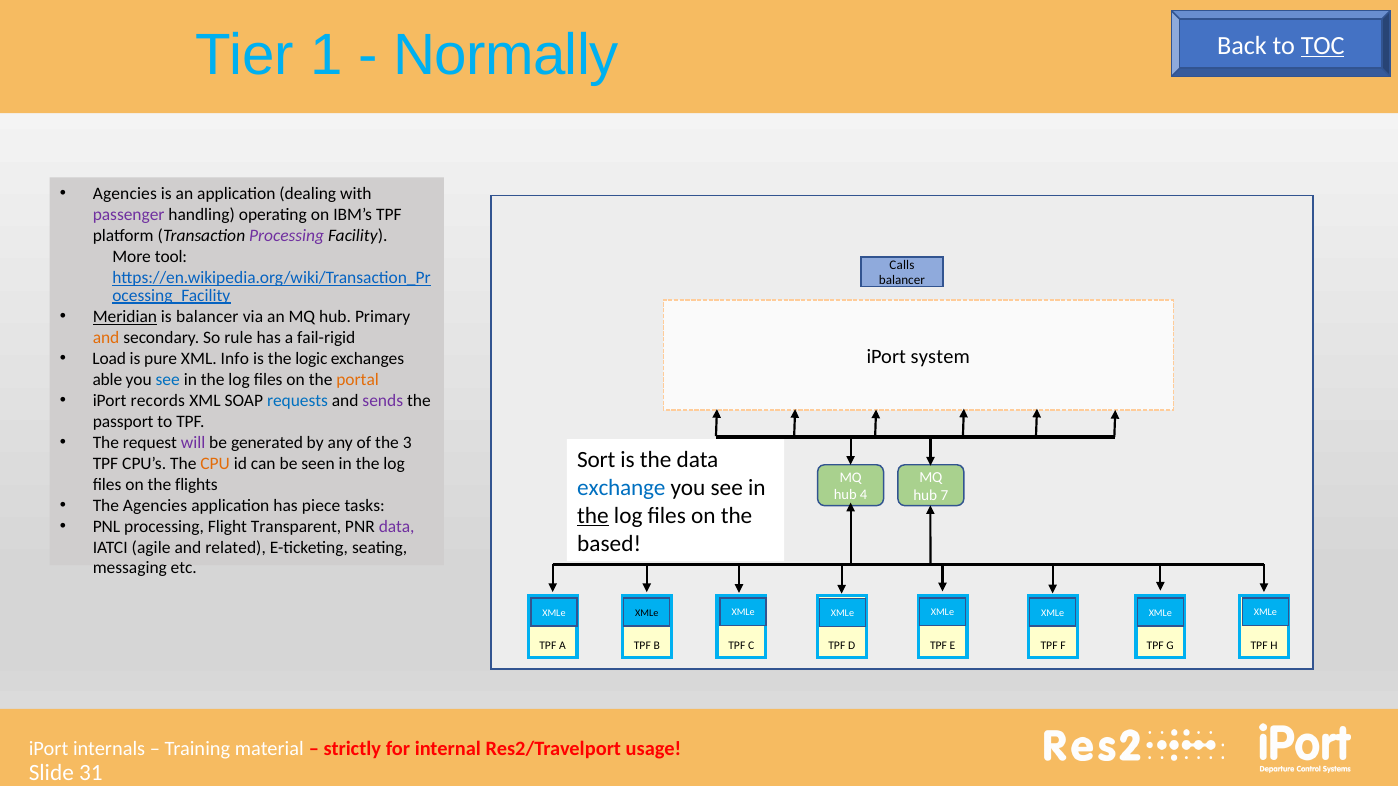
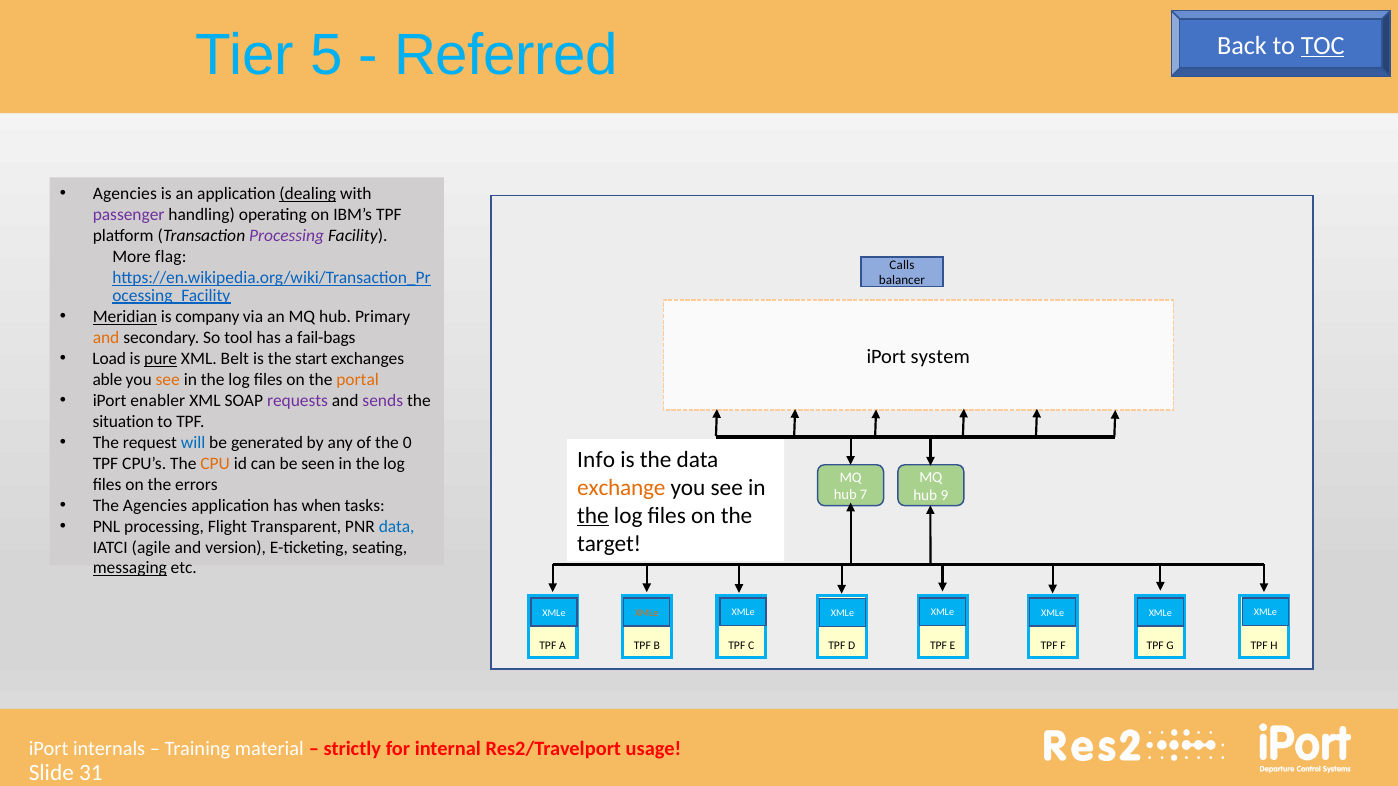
1: 1 -> 5 (326, 55)
Normally: Normally -> Referred (506, 55)
dealing underline: none -> present (308, 194)
tool: tool -> flag (171, 257)
is balancer: balancer -> company (207, 317)
rule: rule -> tool (238, 338)
fail-rigid: fail-rigid -> fail-bags (326, 338)
pure underline: none -> present (161, 359)
Info: Info -> Belt (235, 359)
logic: logic -> start (311, 359)
see colour: blue -> orange (168, 380)
records: records -> enabler (158, 401)
requests colour: blue -> purple (297, 401)
passport: passport -> situation (123, 422)
will colour: purple -> blue (193, 443)
3: 3 -> 0 (407, 443)
Sort: Sort -> Info (596, 460)
flights: flights -> errors (196, 485)
exchange colour: blue -> orange (621, 488)
4: 4 -> 7 (864, 495)
7: 7 -> 9 (944, 496)
piece: piece -> when (321, 506)
data colour: purple -> blue (397, 527)
based: based -> target (609, 544)
related: related -> version (236, 548)
messaging underline: none -> present (130, 568)
XMLe colour: black -> orange (647, 613)
